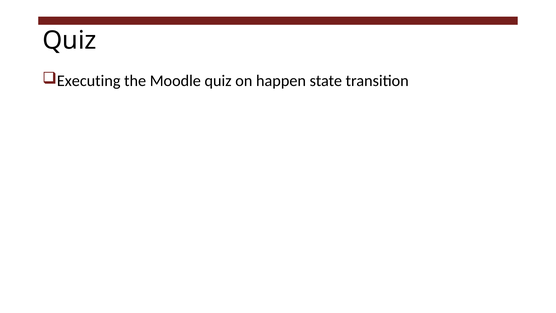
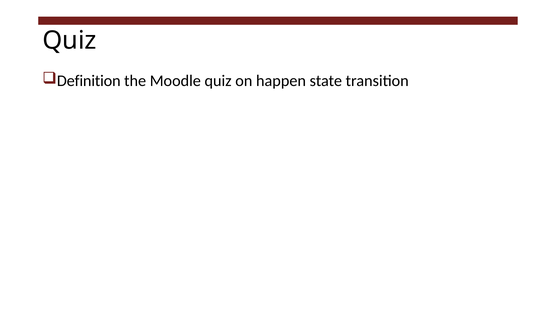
Executing: Executing -> Definition (89, 81)
